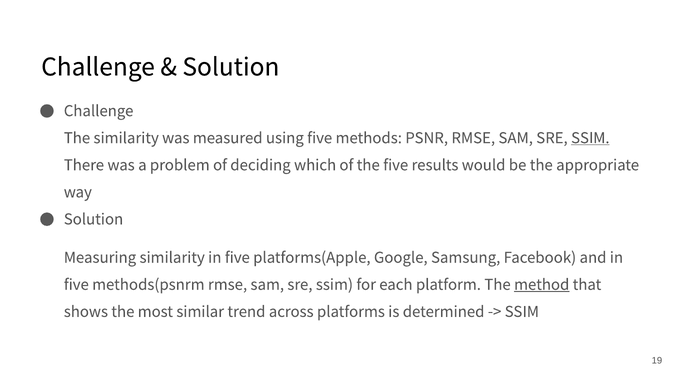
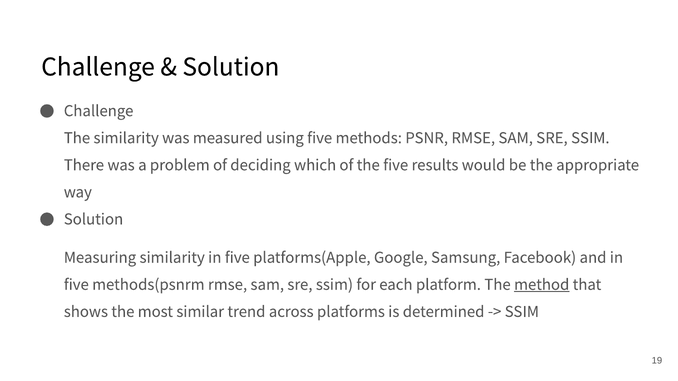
SSIM underline: present -> none (590, 138)
